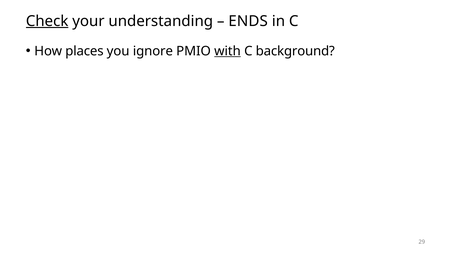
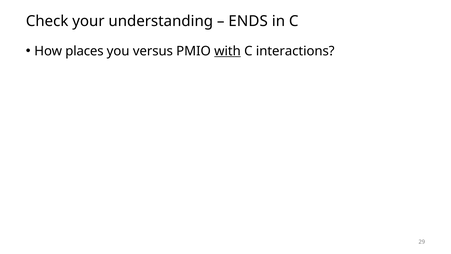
Check underline: present -> none (47, 21)
ignore: ignore -> versus (153, 51)
background: background -> interactions (295, 51)
